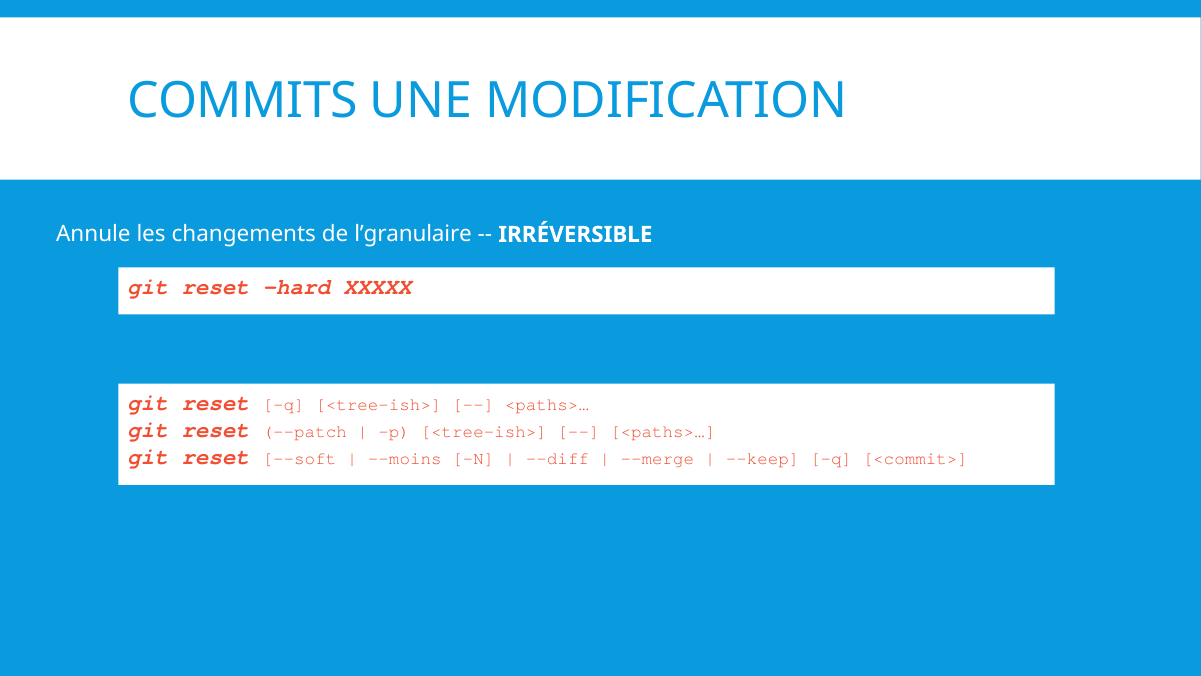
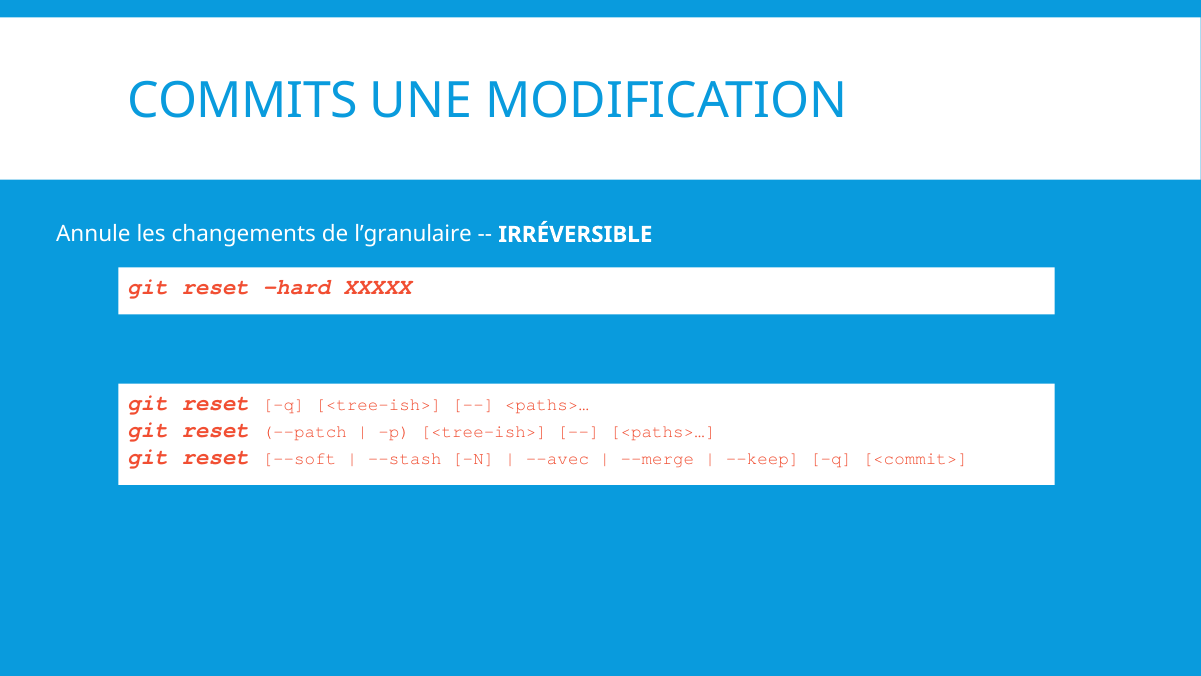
--moins: --moins -> --stash (405, 459)
--diff: --diff -> --avec (557, 459)
